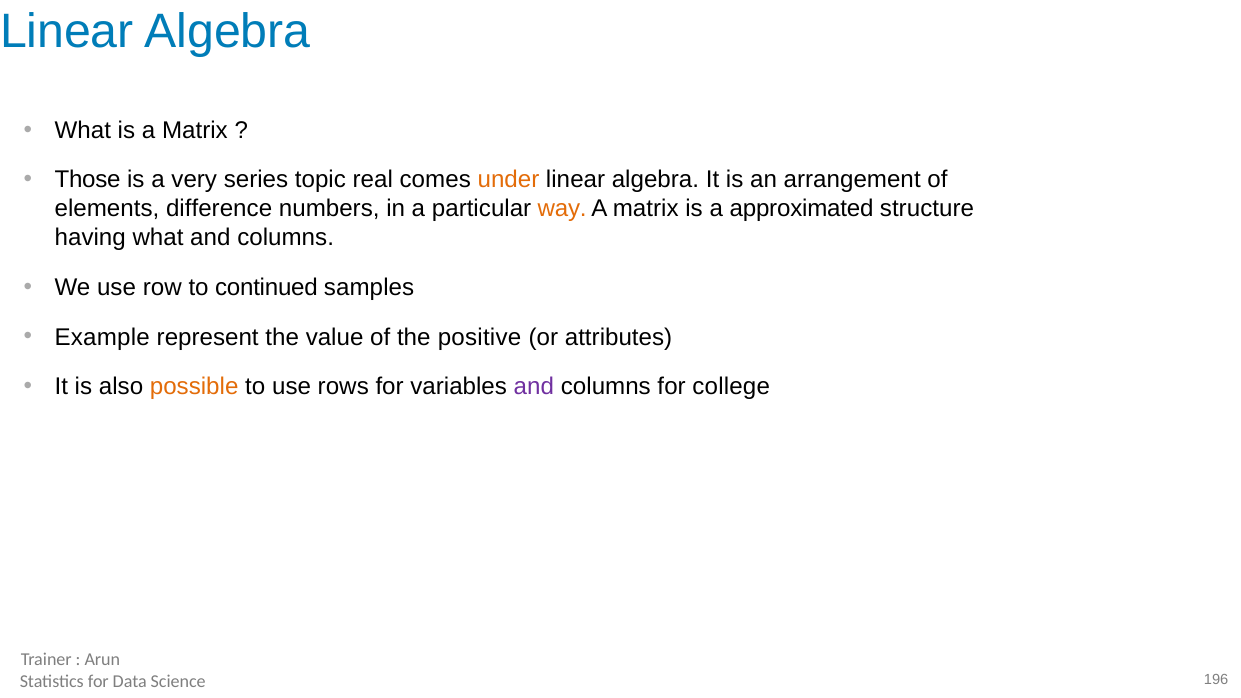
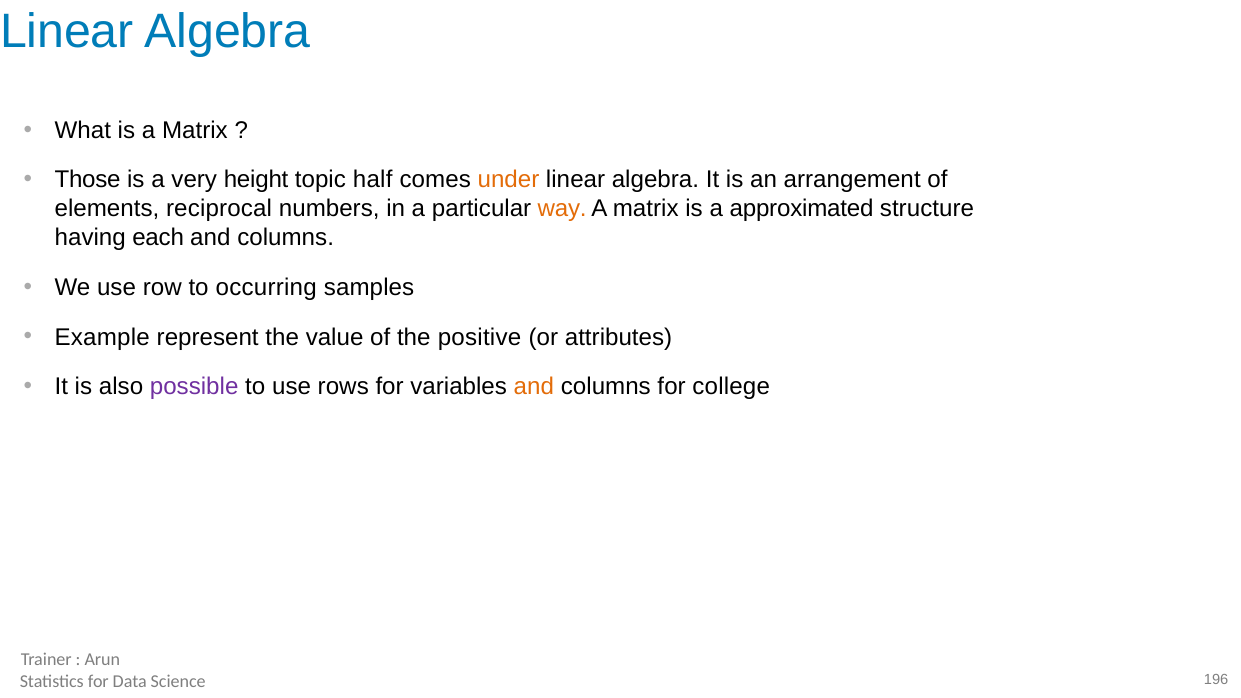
series: series -> height (256, 180)
real: real -> half (373, 180)
difference: difference -> reciprocal (219, 209)
having what: what -> each (158, 238)
continued: continued -> occurring (266, 288)
possible colour: orange -> purple (194, 387)
and colour: purple -> orange (534, 387)
